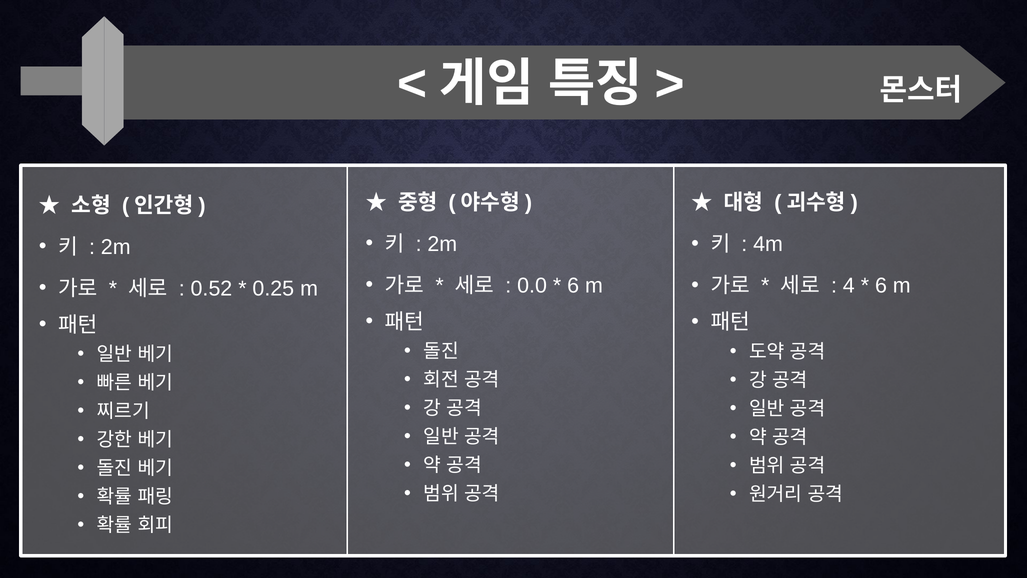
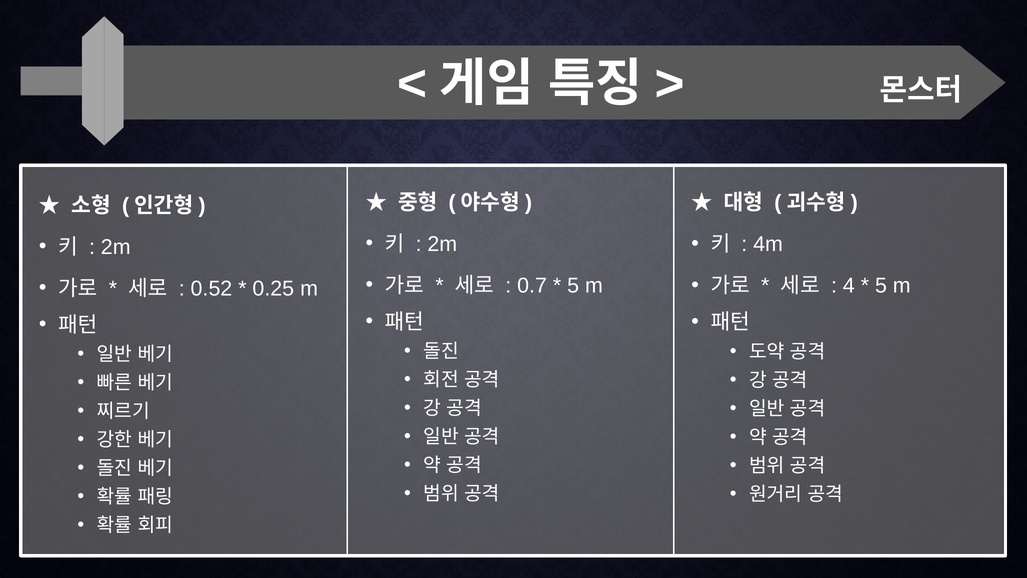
0.0: 0.0 -> 0.7 (532, 285)
6: 6 -> 5 (573, 285)
6: 6 -> 5 (881, 286)
